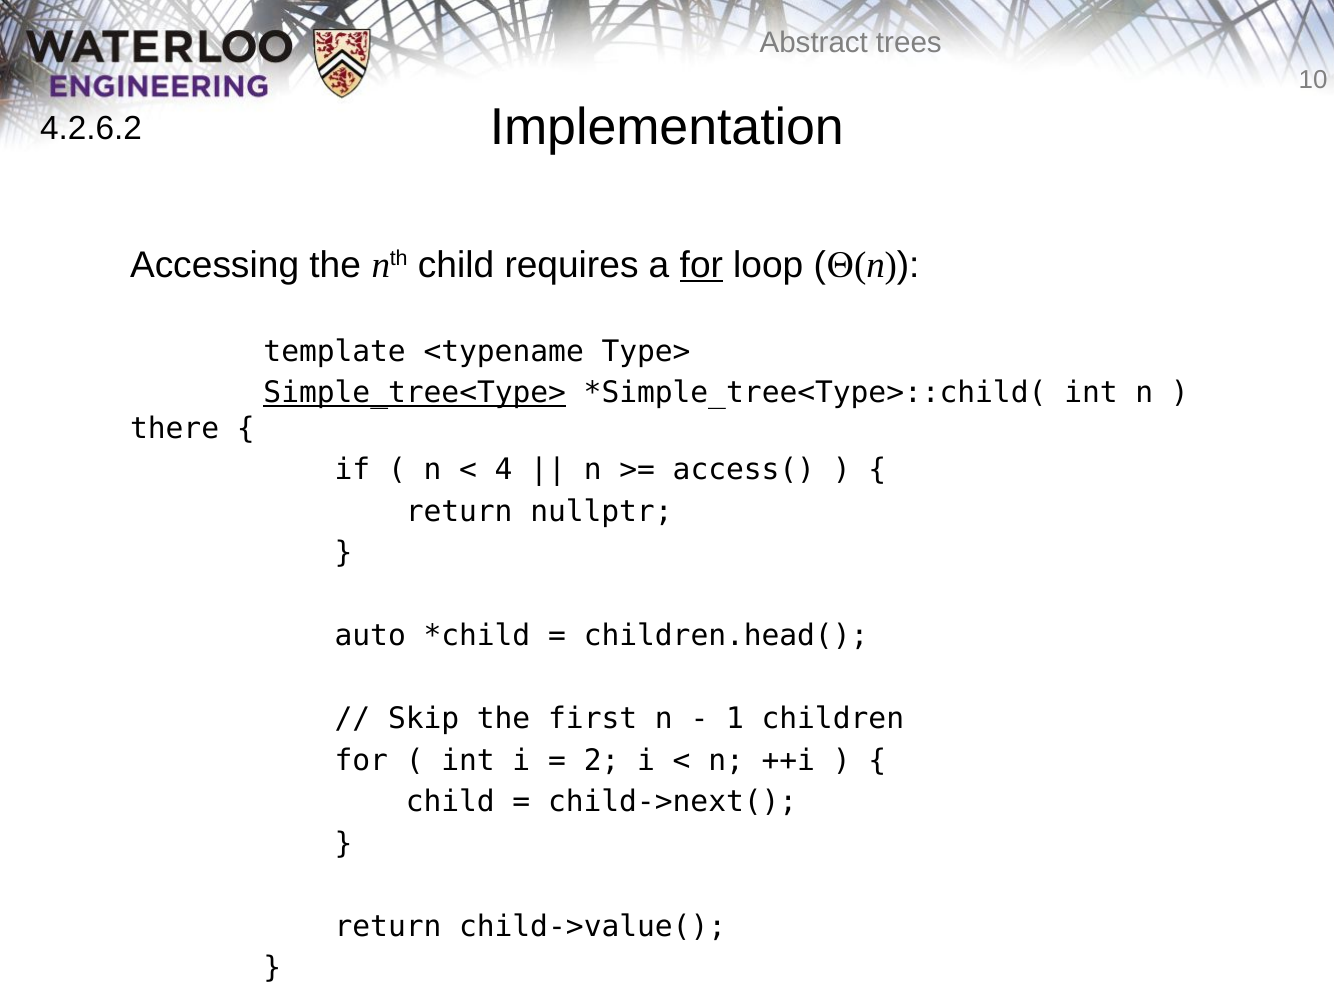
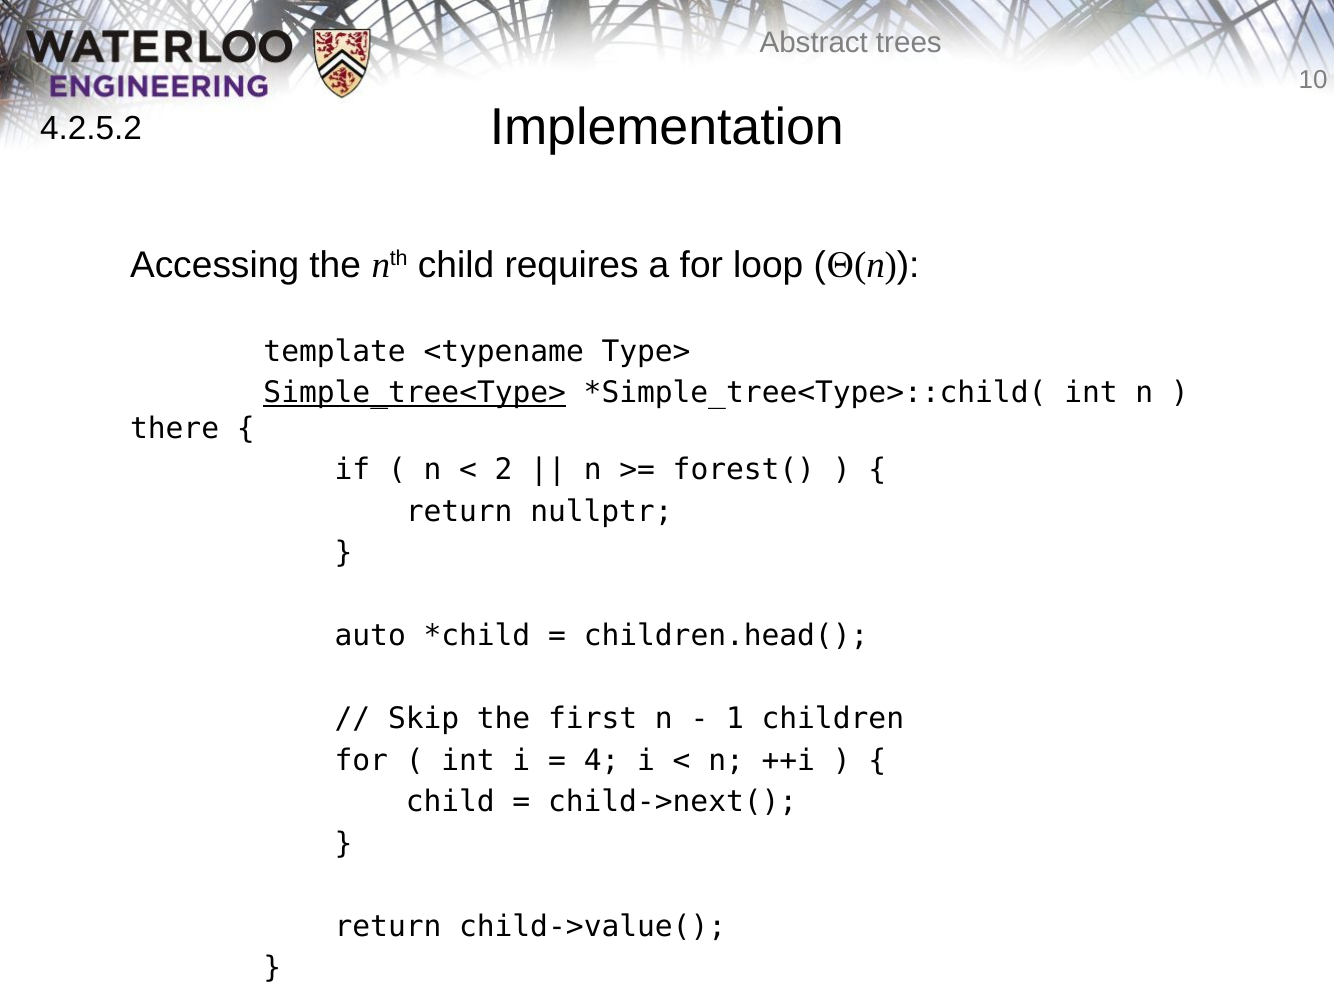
4.2.6.2: 4.2.6.2 -> 4.2.5.2 (91, 128)
for underline: present -> none (701, 265)
4: 4 -> 2 (504, 470)
access(: access( -> forest( (744, 470)
2: 2 -> 4 (602, 761)
